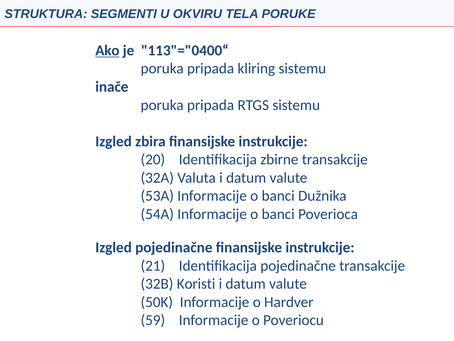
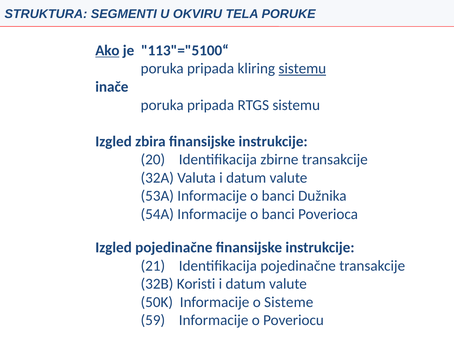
113"="0400“: 113"="0400“ -> 113"="5100“ (185, 50)
sistemu underline: none -> present (302, 69)
Hardver: Hardver -> Sisteme (289, 302)
